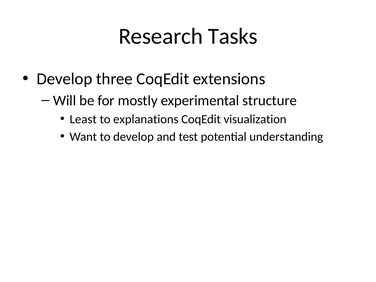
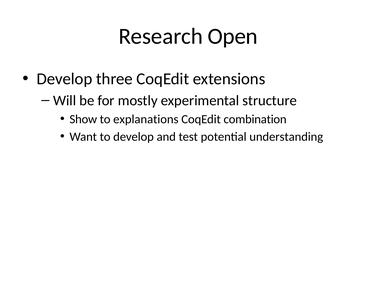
Tasks: Tasks -> Open (233, 36)
Least: Least -> Show (83, 119)
visualization: visualization -> combination (255, 119)
